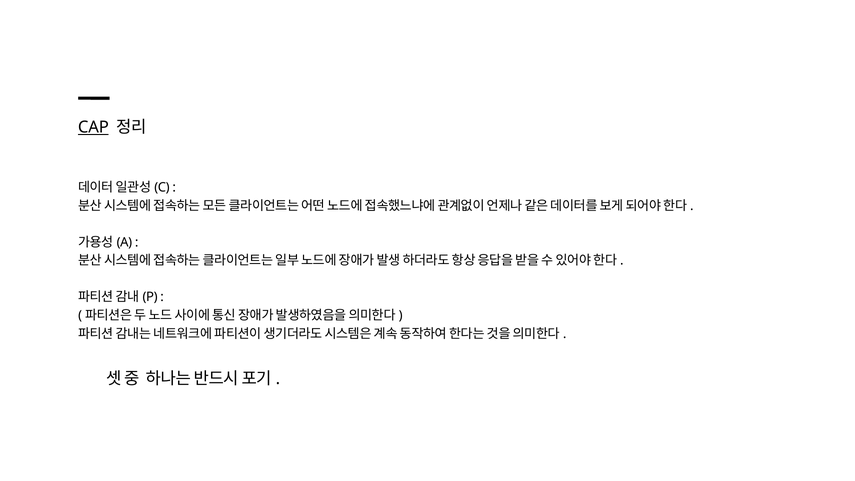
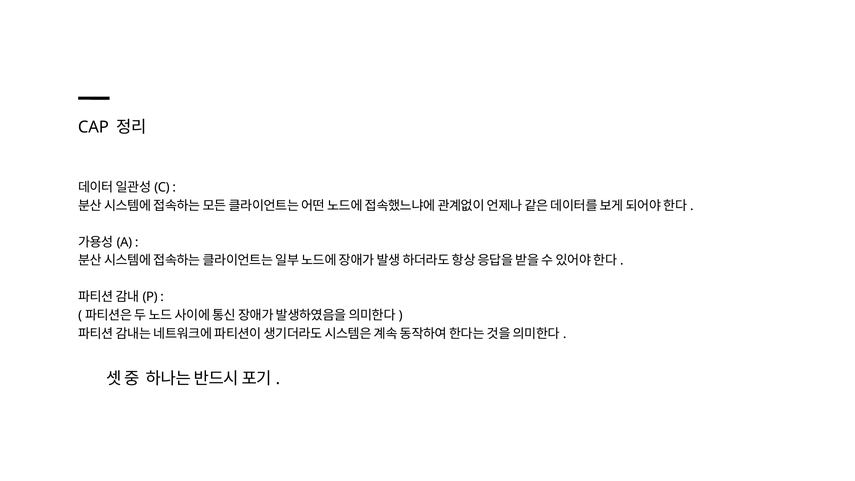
CAP underline: present -> none (93, 127)
